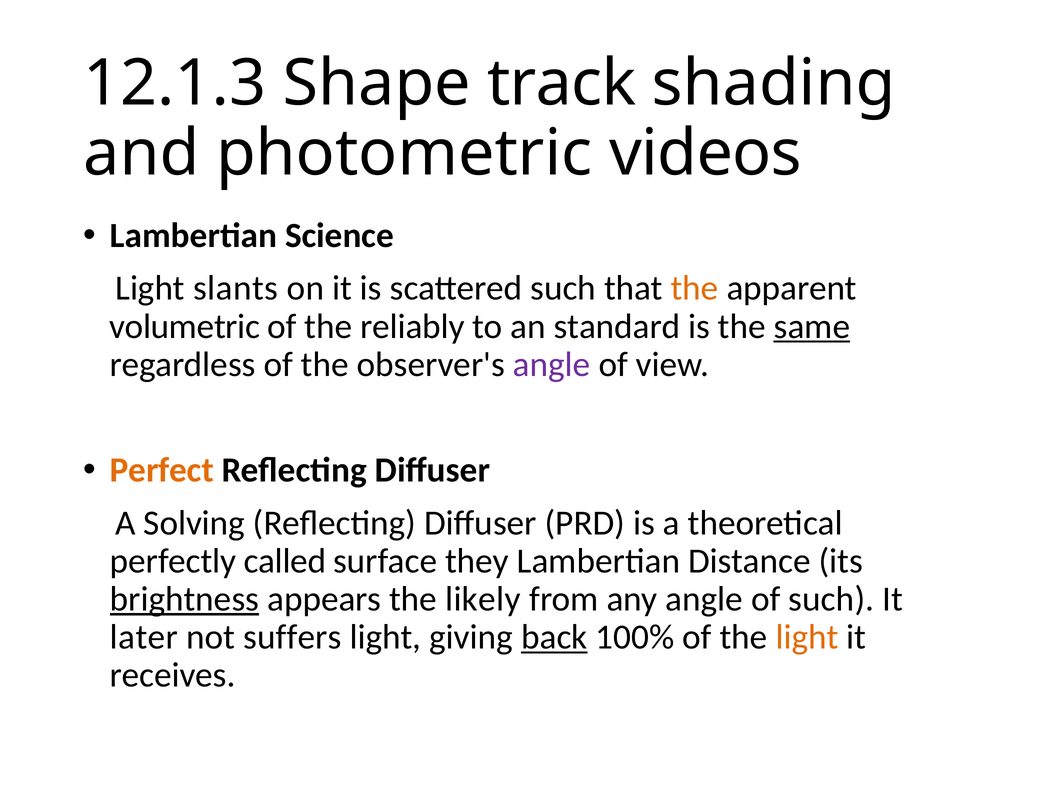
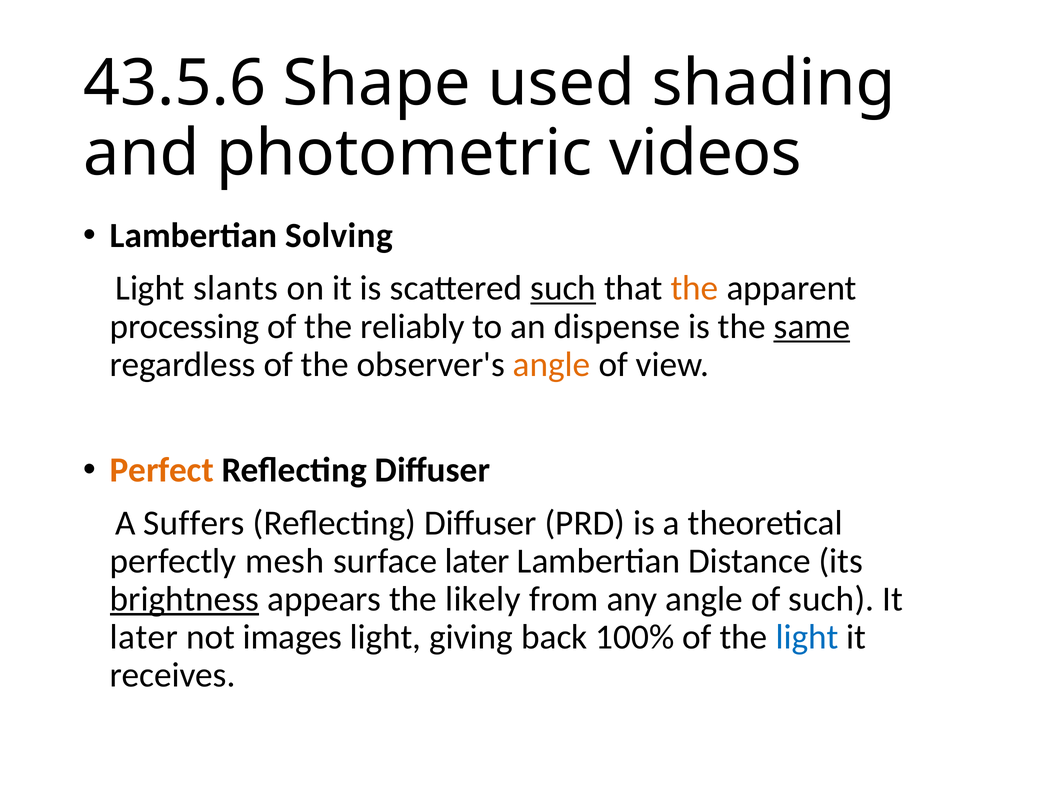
12.1.3: 12.1.3 -> 43.5.6 (175, 84)
track: track -> used (561, 84)
Science: Science -> Solving (339, 236)
such underline: none -> present (563, 288)
volumetric: volumetric -> processing (185, 327)
standard: standard -> dispense (617, 327)
angle colour: purple -> orange (552, 365)
Solving: Solving -> Suffers (194, 523)
called: called -> mesh (285, 561)
surface they: they -> later (477, 561)
suffers: suffers -> images (293, 637)
back underline: present -> none (554, 637)
light colour: orange -> blue (807, 637)
